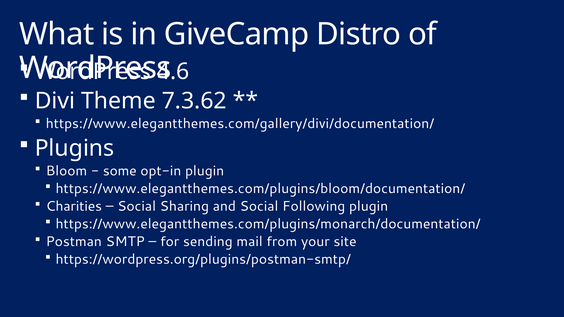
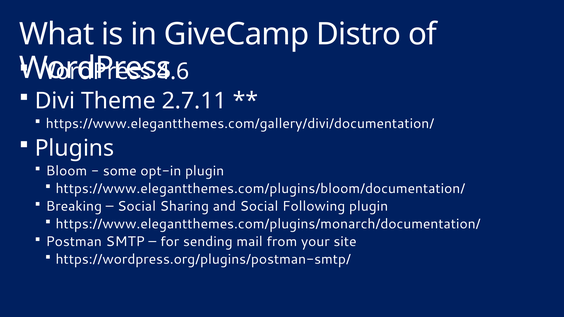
7.3.62: 7.3.62 -> 2.7.11 (194, 101)
Charities: Charities -> Breaking (74, 206)
